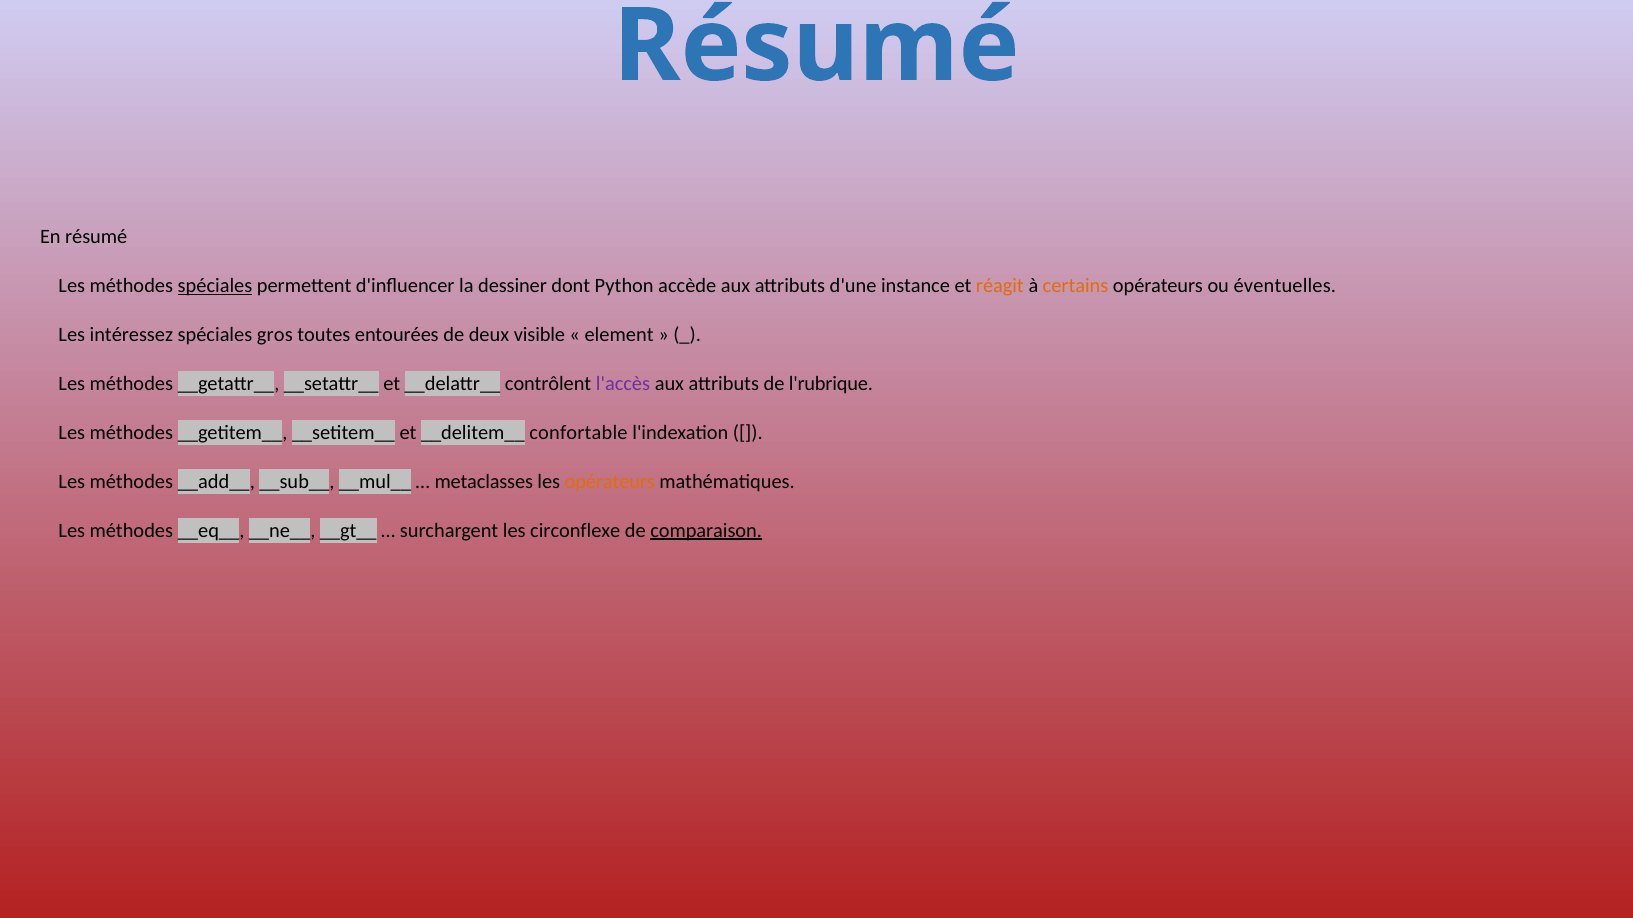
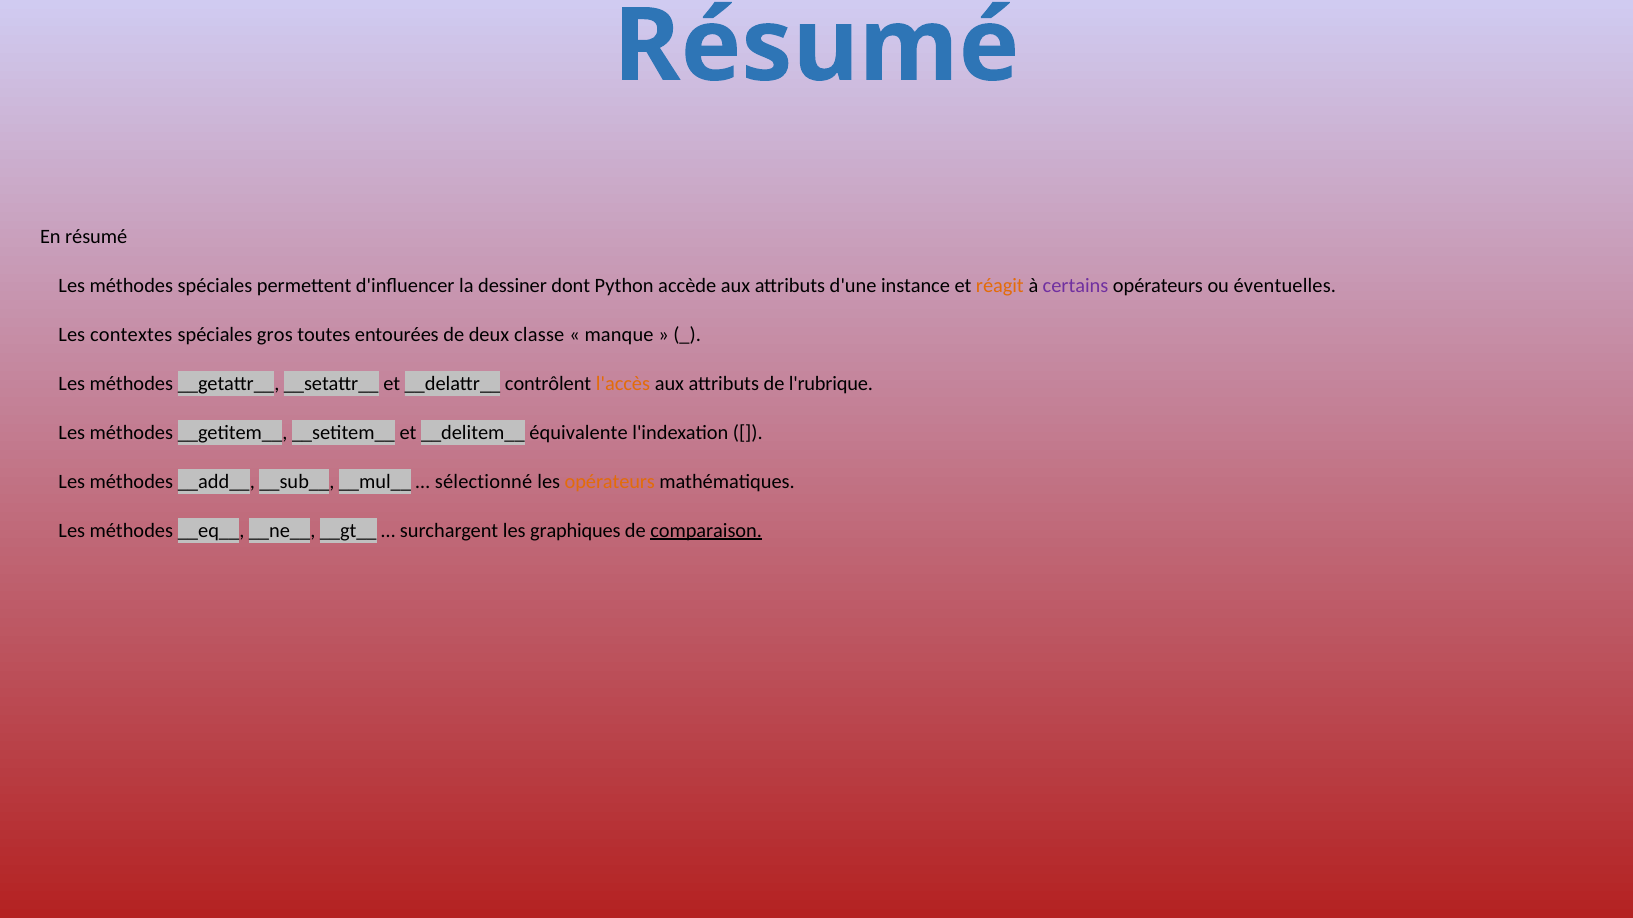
spéciales underline: present -> none (215, 286)
certains colour: orange -> purple (1076, 286)
intéressez: intéressez -> contextes (131, 335)
visible: visible -> classe (539, 335)
element: element -> manque (619, 335)
l'accès colour: purple -> orange (623, 384)
confortable: confortable -> équivalente (579, 433)
metaclasses: metaclasses -> sélectionné (484, 482)
circonflexe: circonflexe -> graphiques (575, 531)
